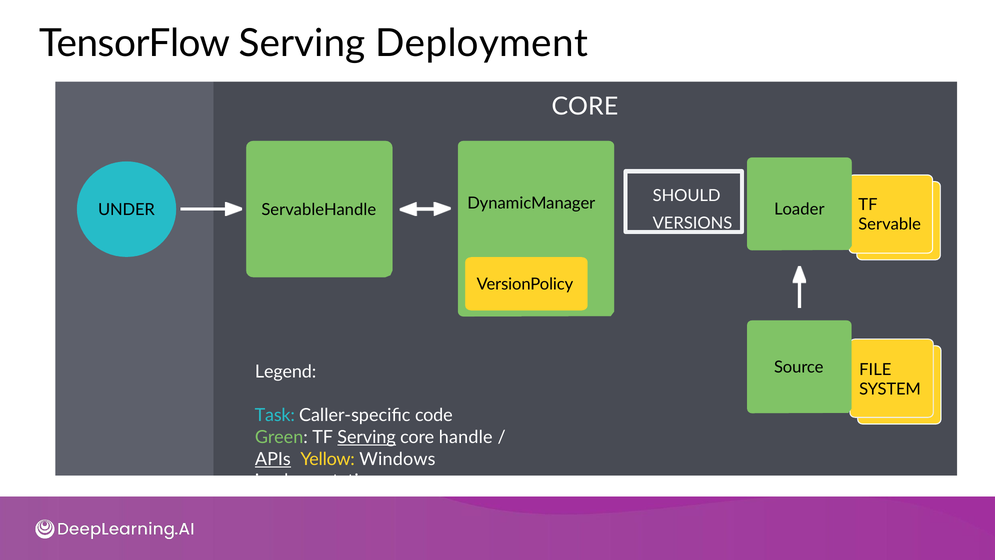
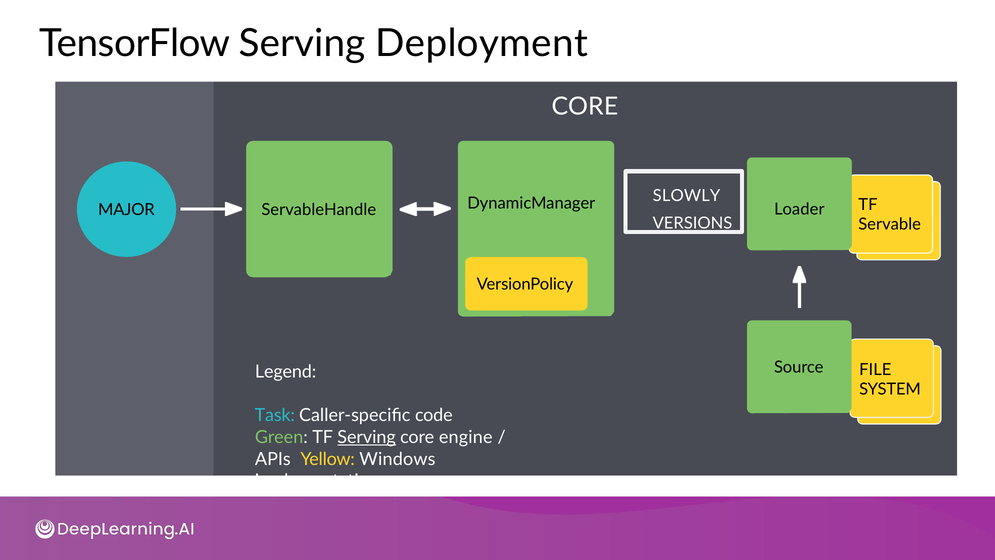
SHOULD: SHOULD -> SLOWLY (687, 196)
UNDER: UNDER -> MAJOR (126, 210)
handle: handle -> engine (466, 437)
APIs underline: present -> none (273, 459)
